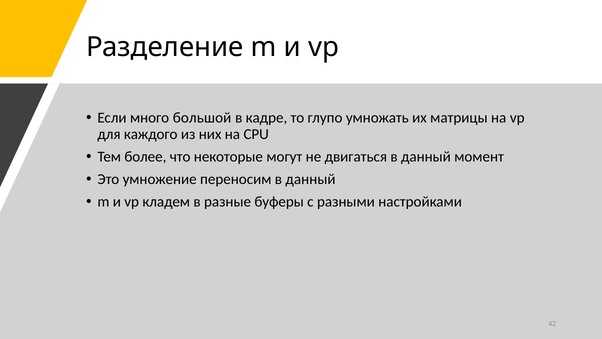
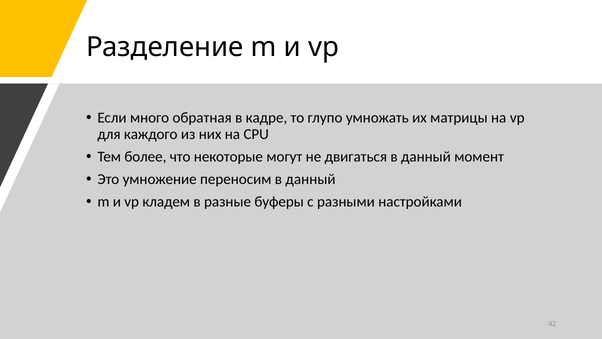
большой: большой -> обратная (202, 118)
